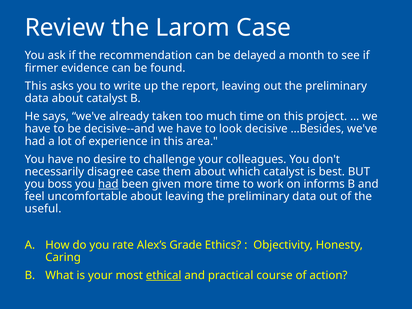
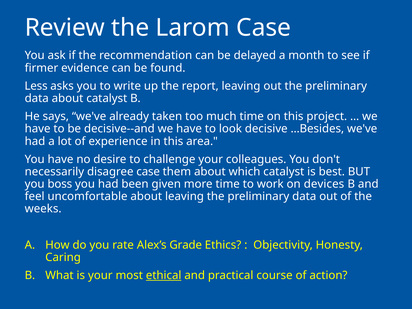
This: This -> Less (36, 86)
had underline: present -> none (108, 184)
informs: informs -> devices (324, 184)
useful: useful -> weeks (43, 209)
